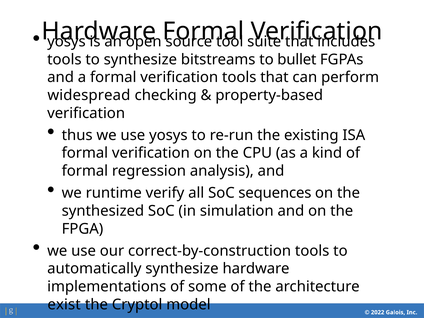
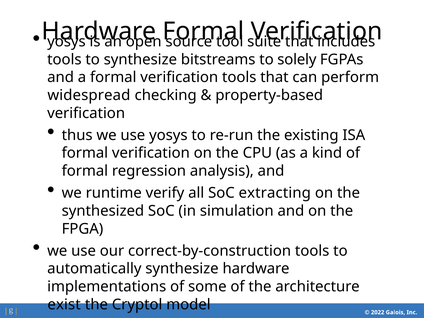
bullet: bullet -> solely (297, 59)
sequences: sequences -> extracting (275, 193)
